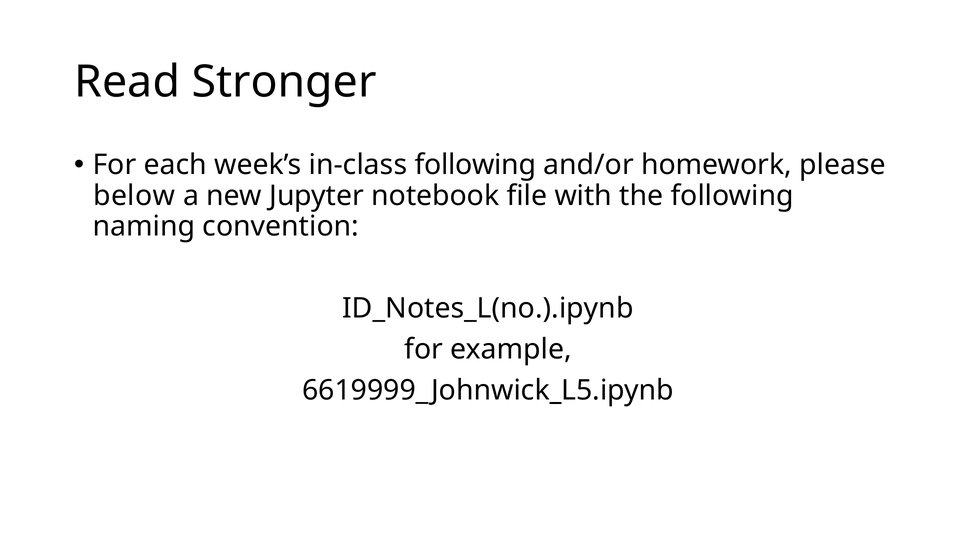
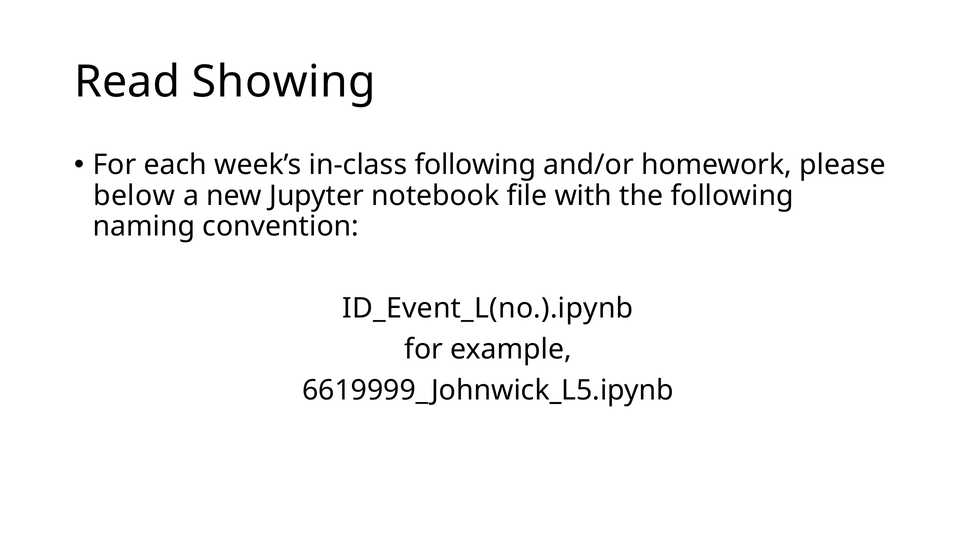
Stronger: Stronger -> Showing (284, 82)
ID_Notes_L(no.).ipynb: ID_Notes_L(no.).ipynb -> ID_Event_L(no.).ipynb (488, 308)
